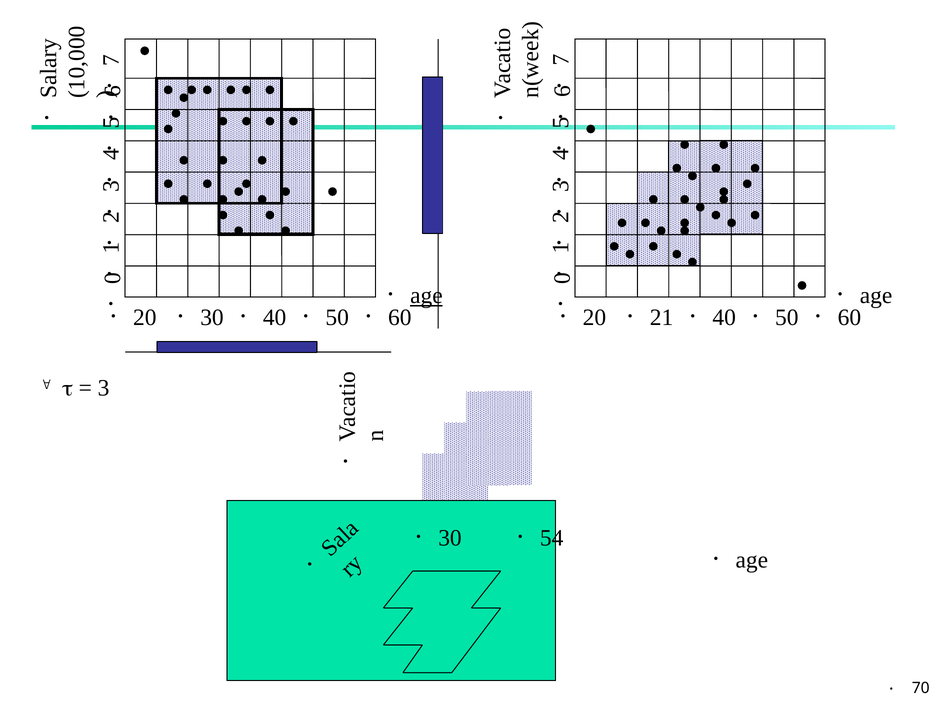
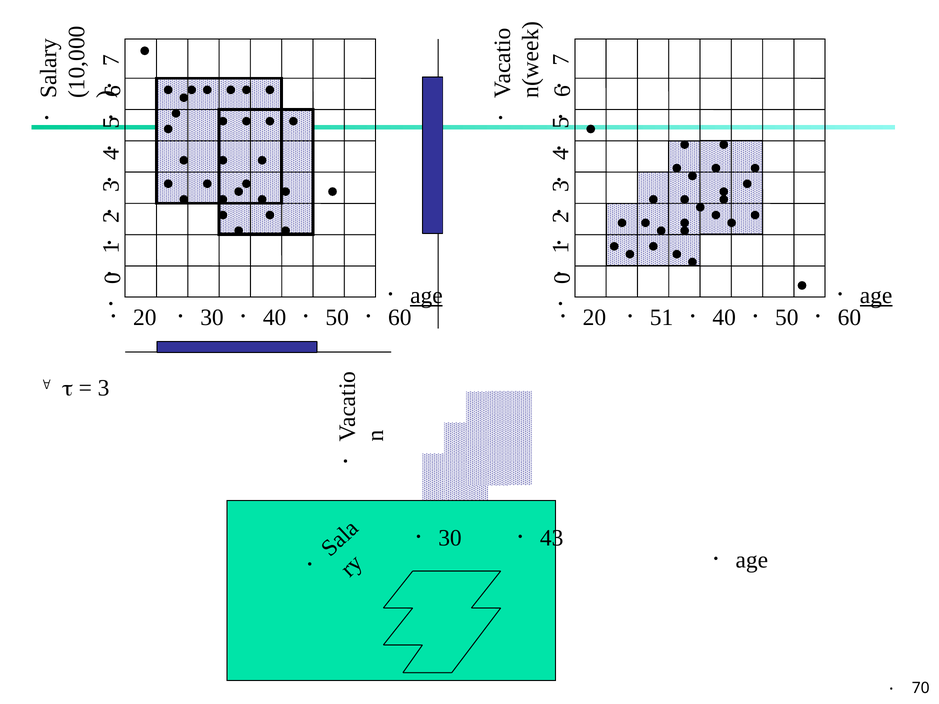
age underline: none -> present (876, 296)
21: 21 -> 51 (662, 318)
54: 54 -> 43 (552, 538)
